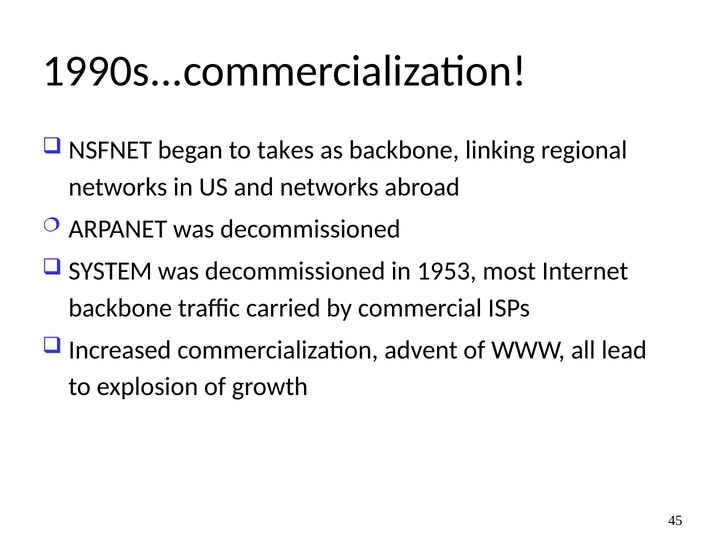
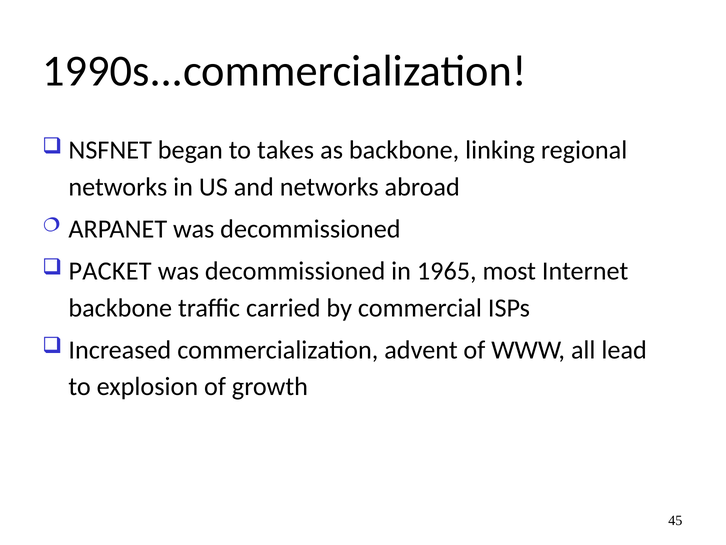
SYSTEM: SYSTEM -> PACKET (110, 271)
1953: 1953 -> 1965 (447, 271)
